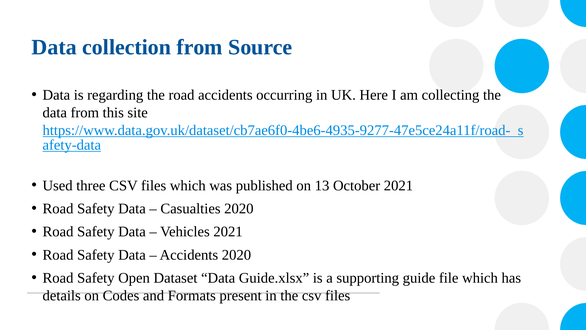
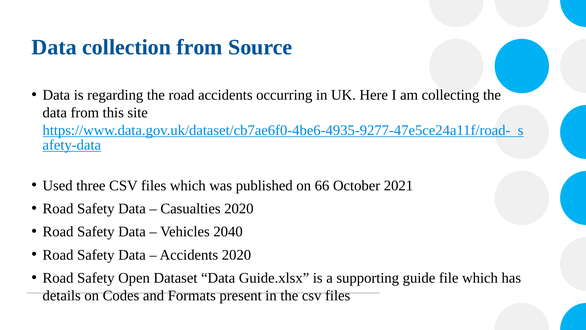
13: 13 -> 66 (322, 185)
Vehicles 2021: 2021 -> 2040 (228, 232)
